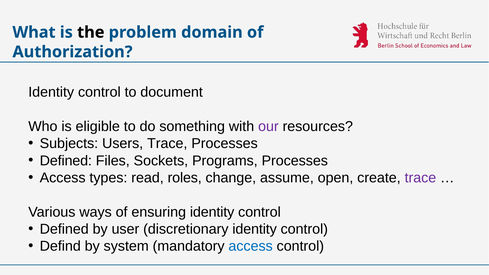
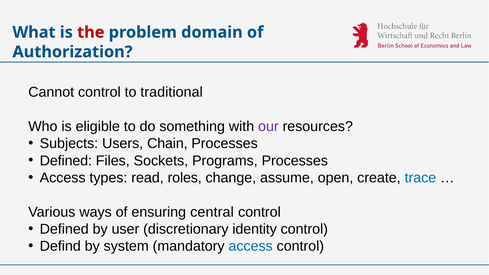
the colour: black -> red (91, 32)
Identity: Identity -> Cannot (51, 92)
document: document -> traditional (172, 92)
Users Trace: Trace -> Chain (167, 143)
trace colour: purple -> blue (420, 178)
ensuring identity: identity -> central (212, 212)
